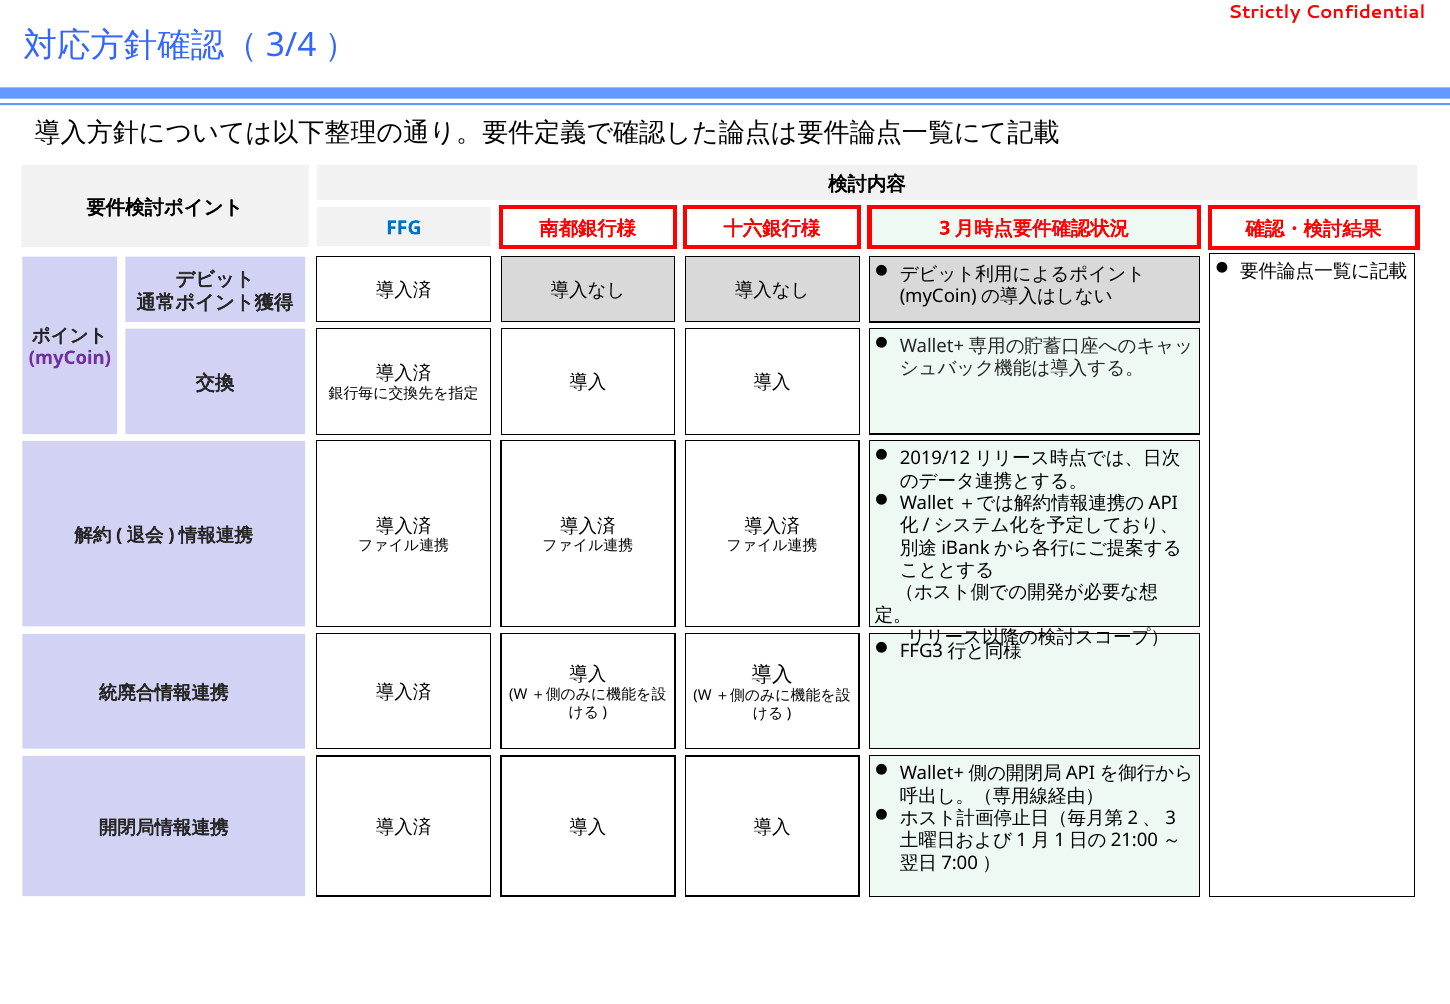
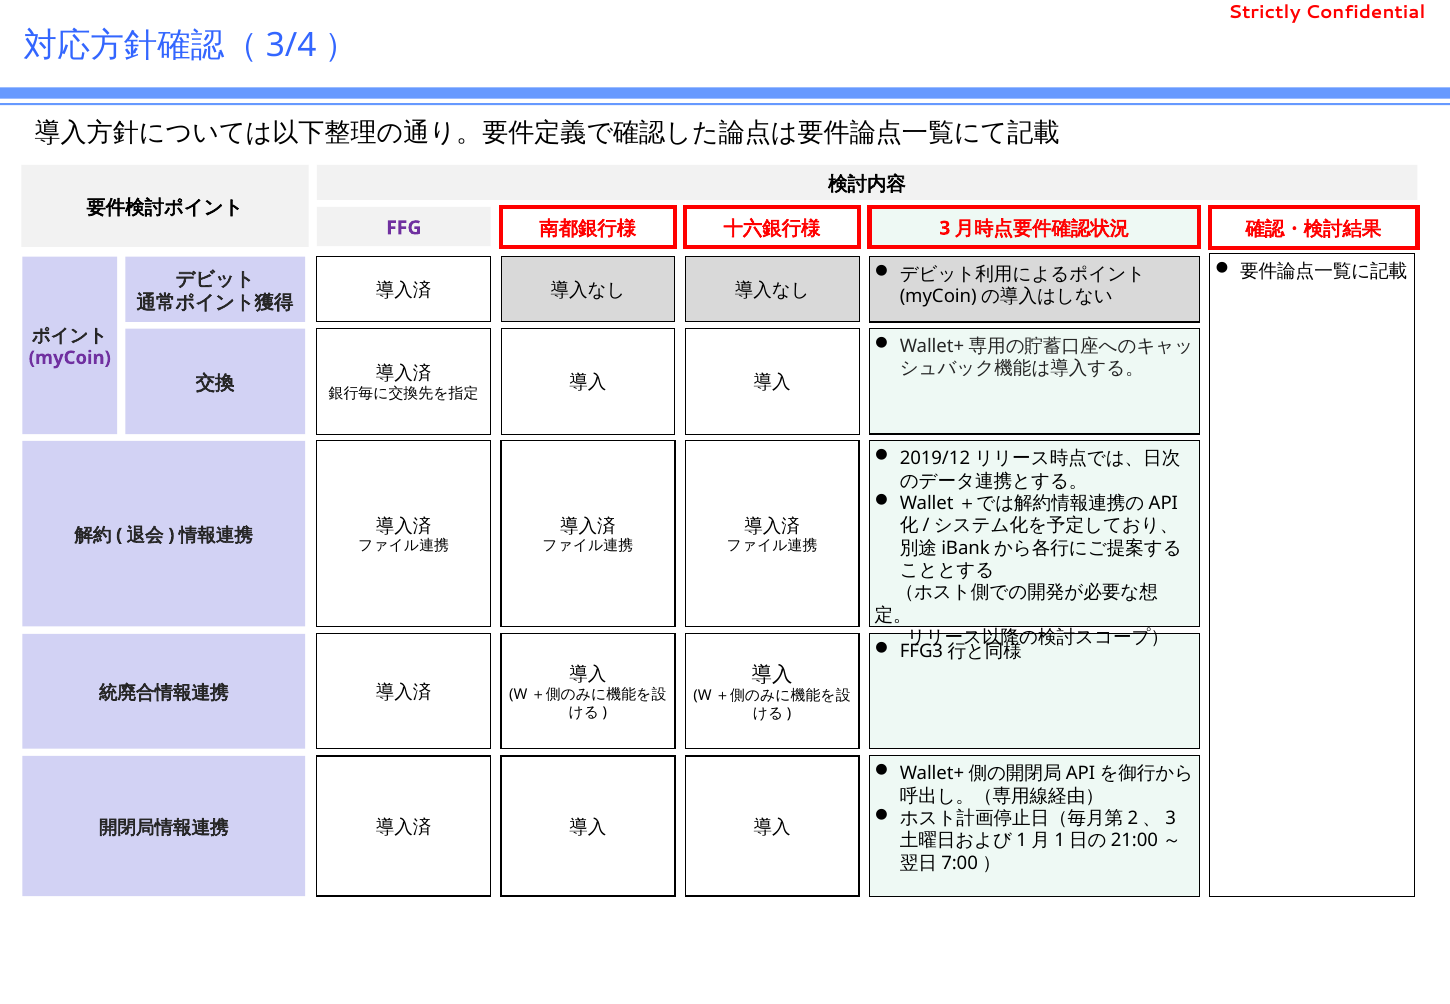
FFG colour: blue -> purple (404, 228)
